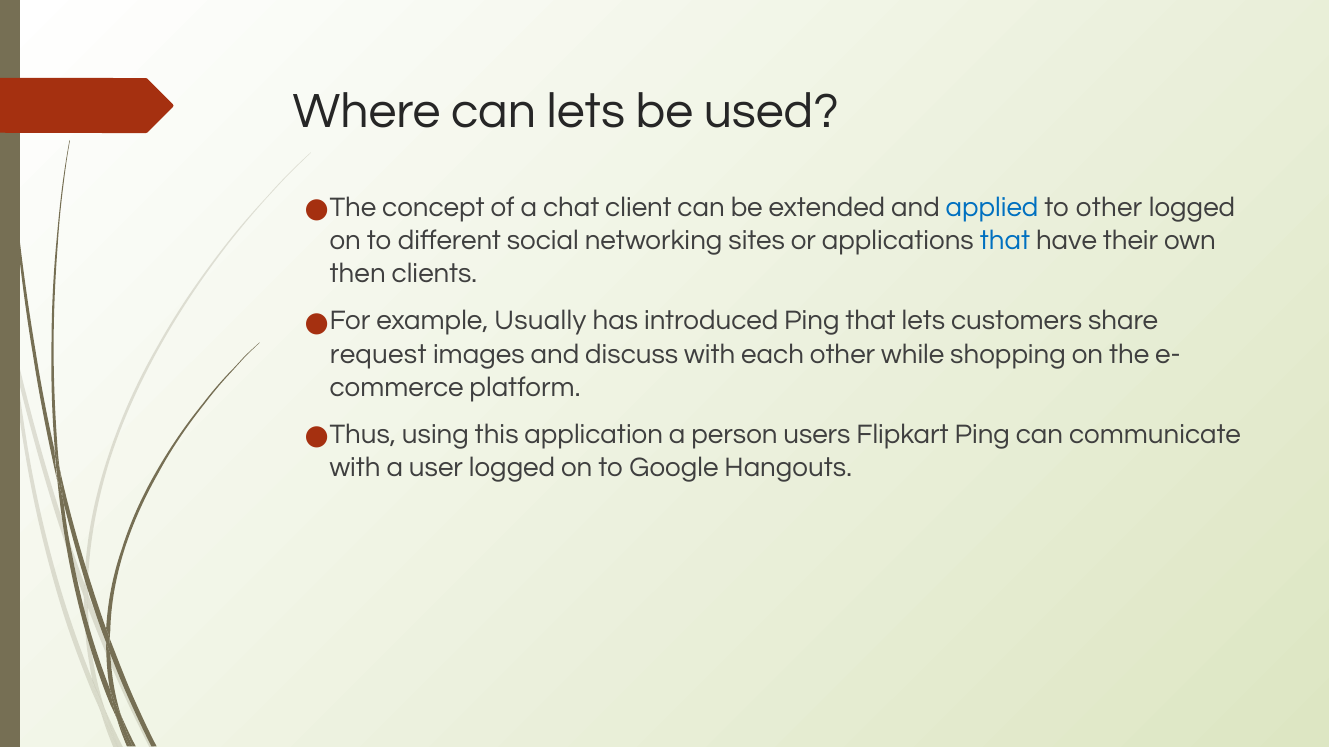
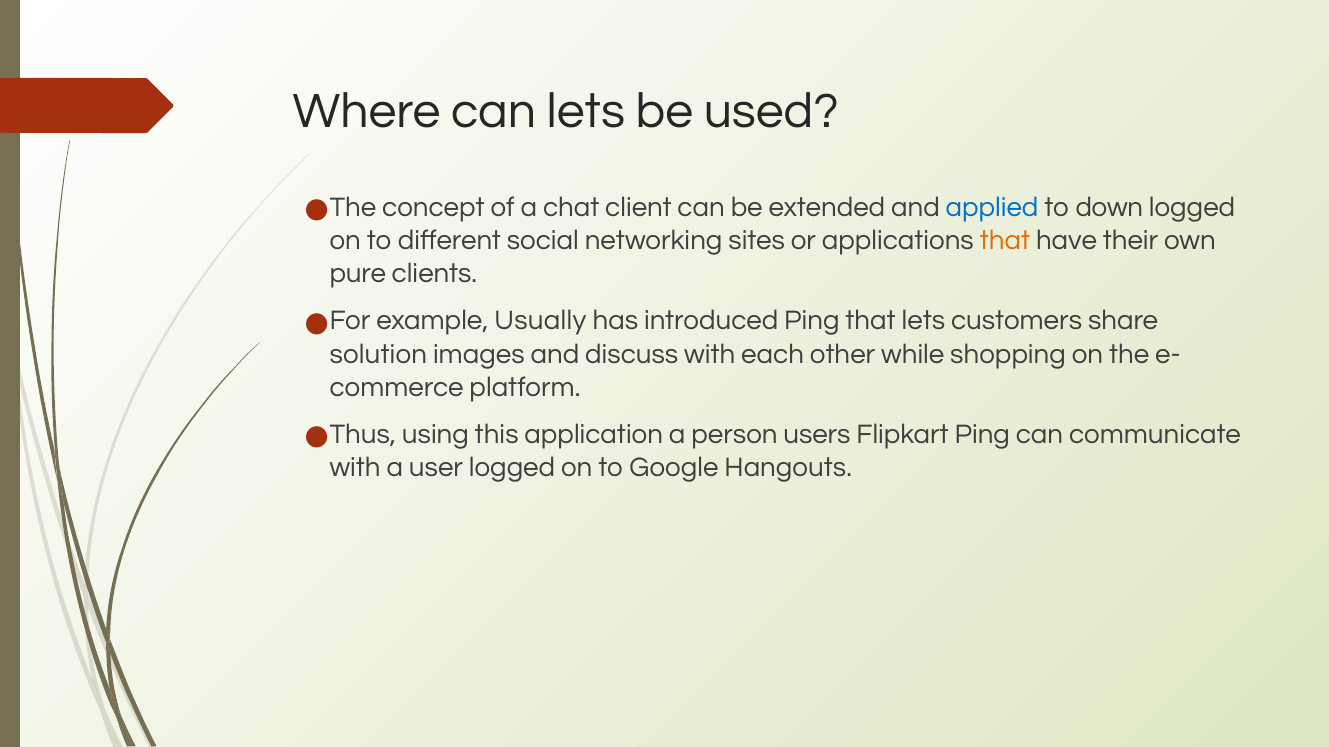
to other: other -> down (1109, 207)
that colour: blue -> orange (1005, 241)
then: then -> pure (358, 274)
request: request -> solution (378, 354)
